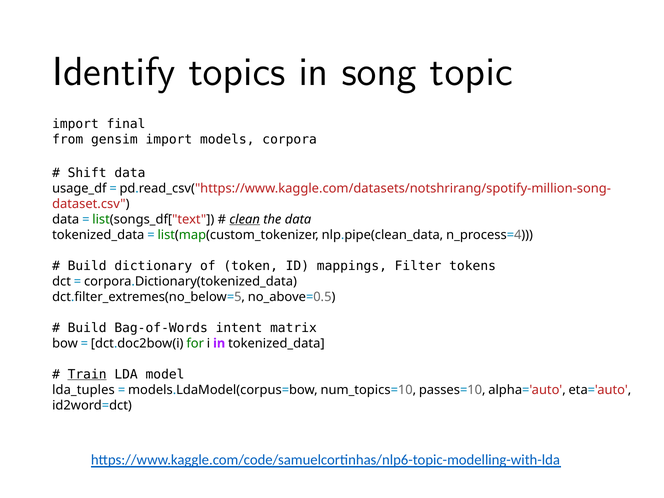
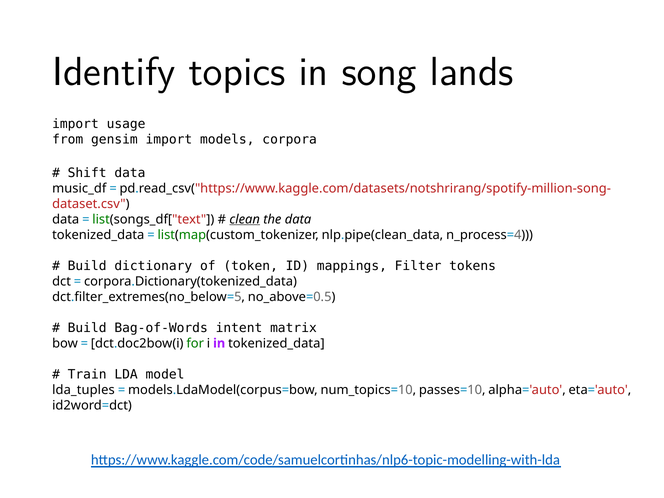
topic: topic -> lands (472, 72)
final: final -> usage (126, 124)
usage_df: usage_df -> music_df (79, 188)
Train underline: present -> none (87, 374)
